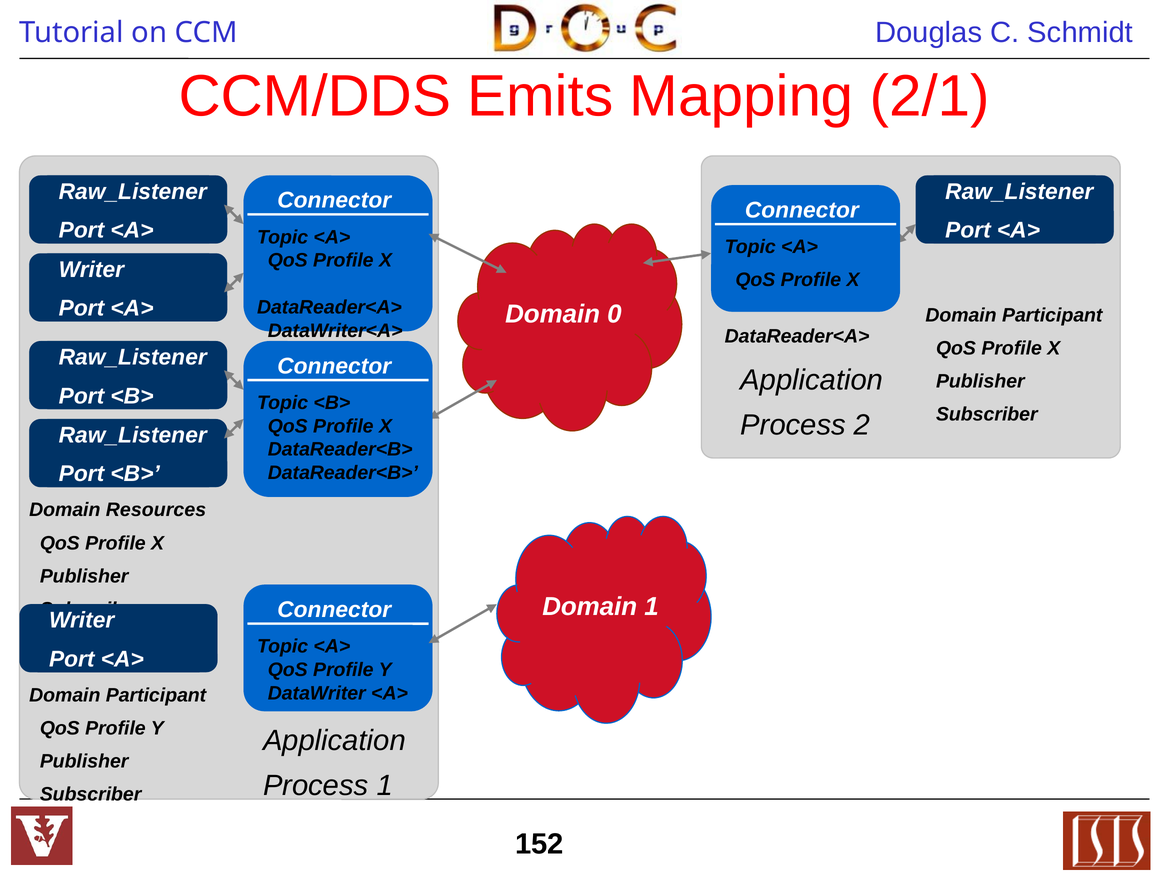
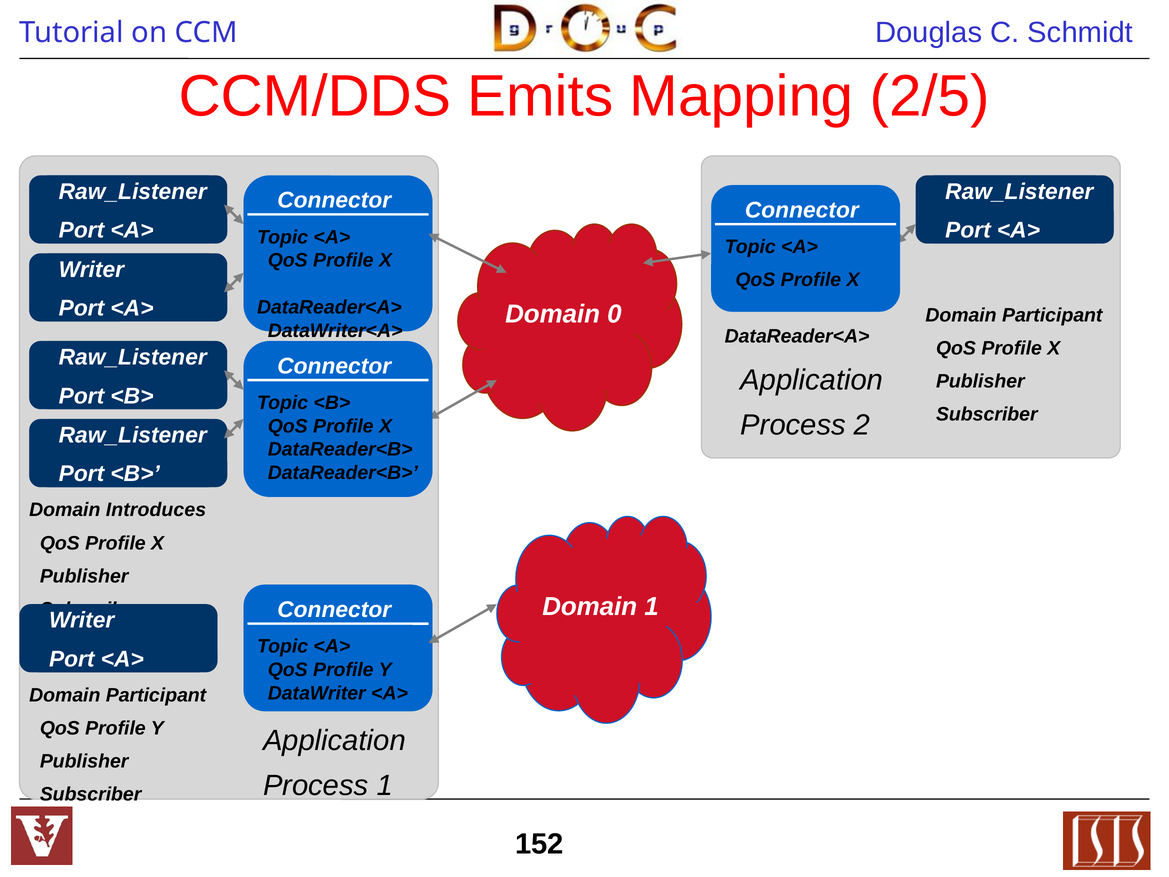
2/1: 2/1 -> 2/5 (930, 97)
Resources: Resources -> Introduces (156, 510)
